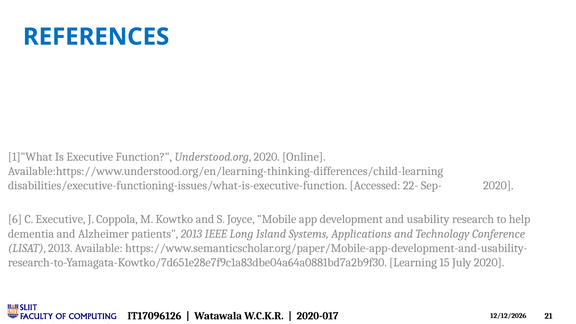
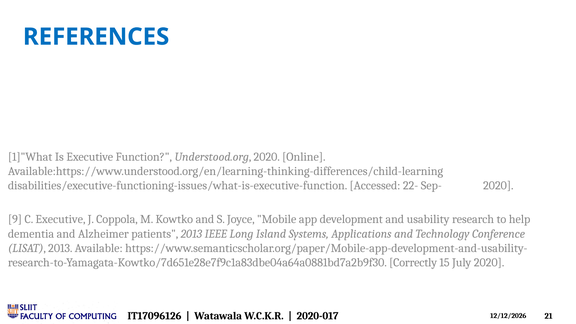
6: 6 -> 9 (15, 219)
Learning: Learning -> Correctly (413, 263)
